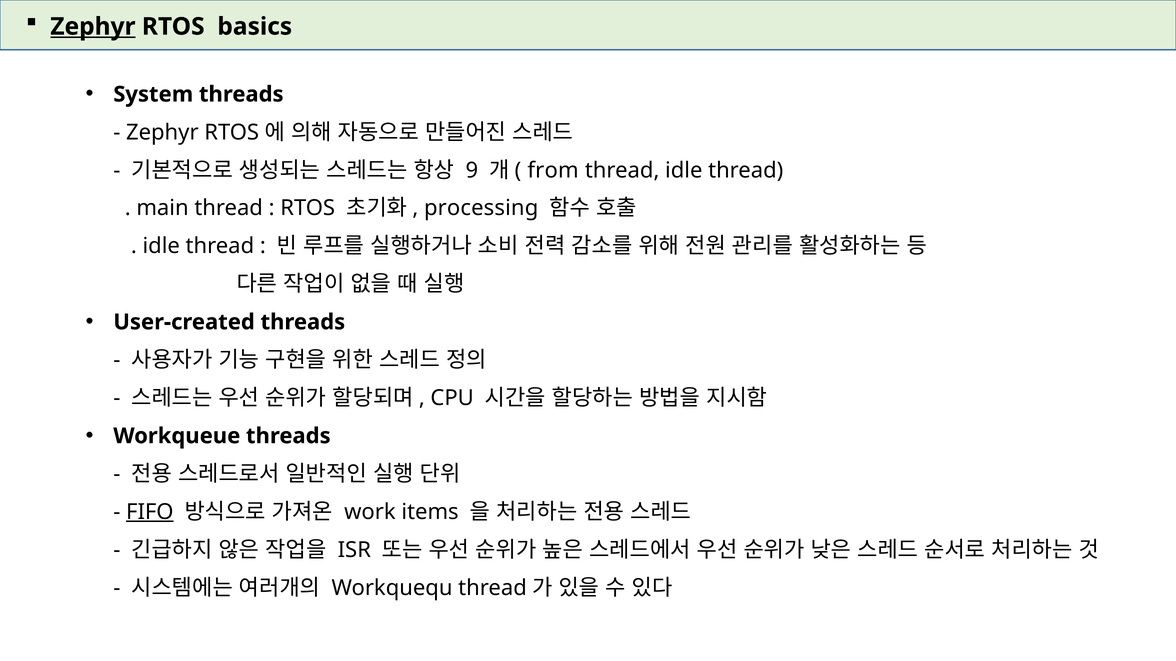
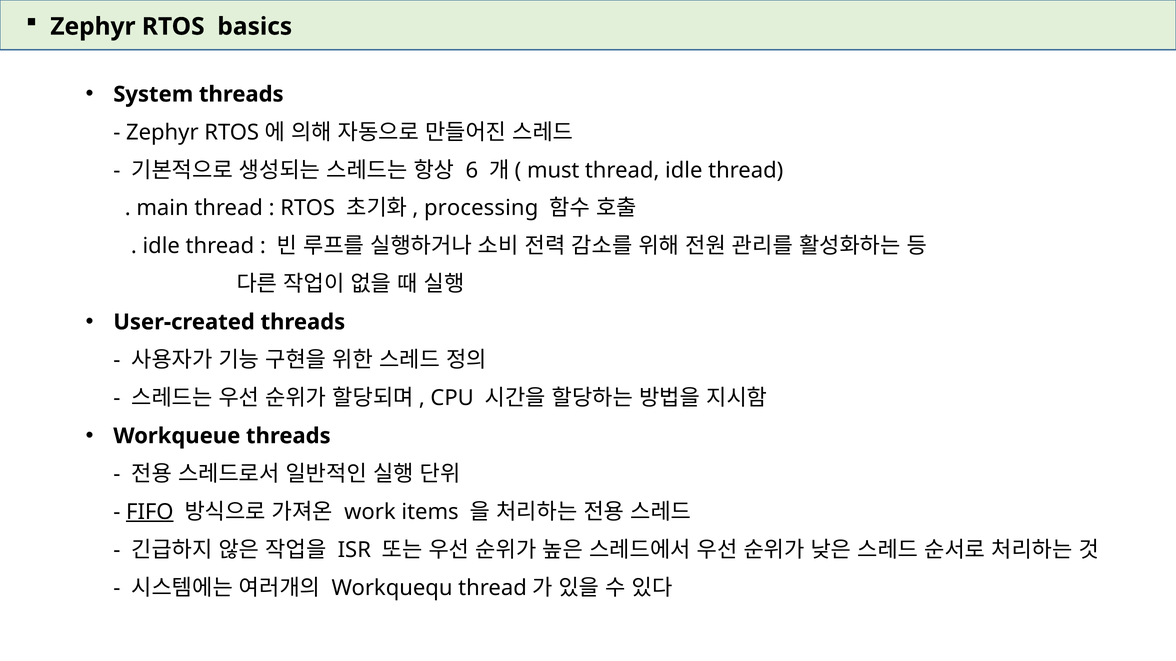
Zephyr underline: present -> none (93, 27)
9: 9 -> 6 (472, 170)
from: from -> must (553, 170)
